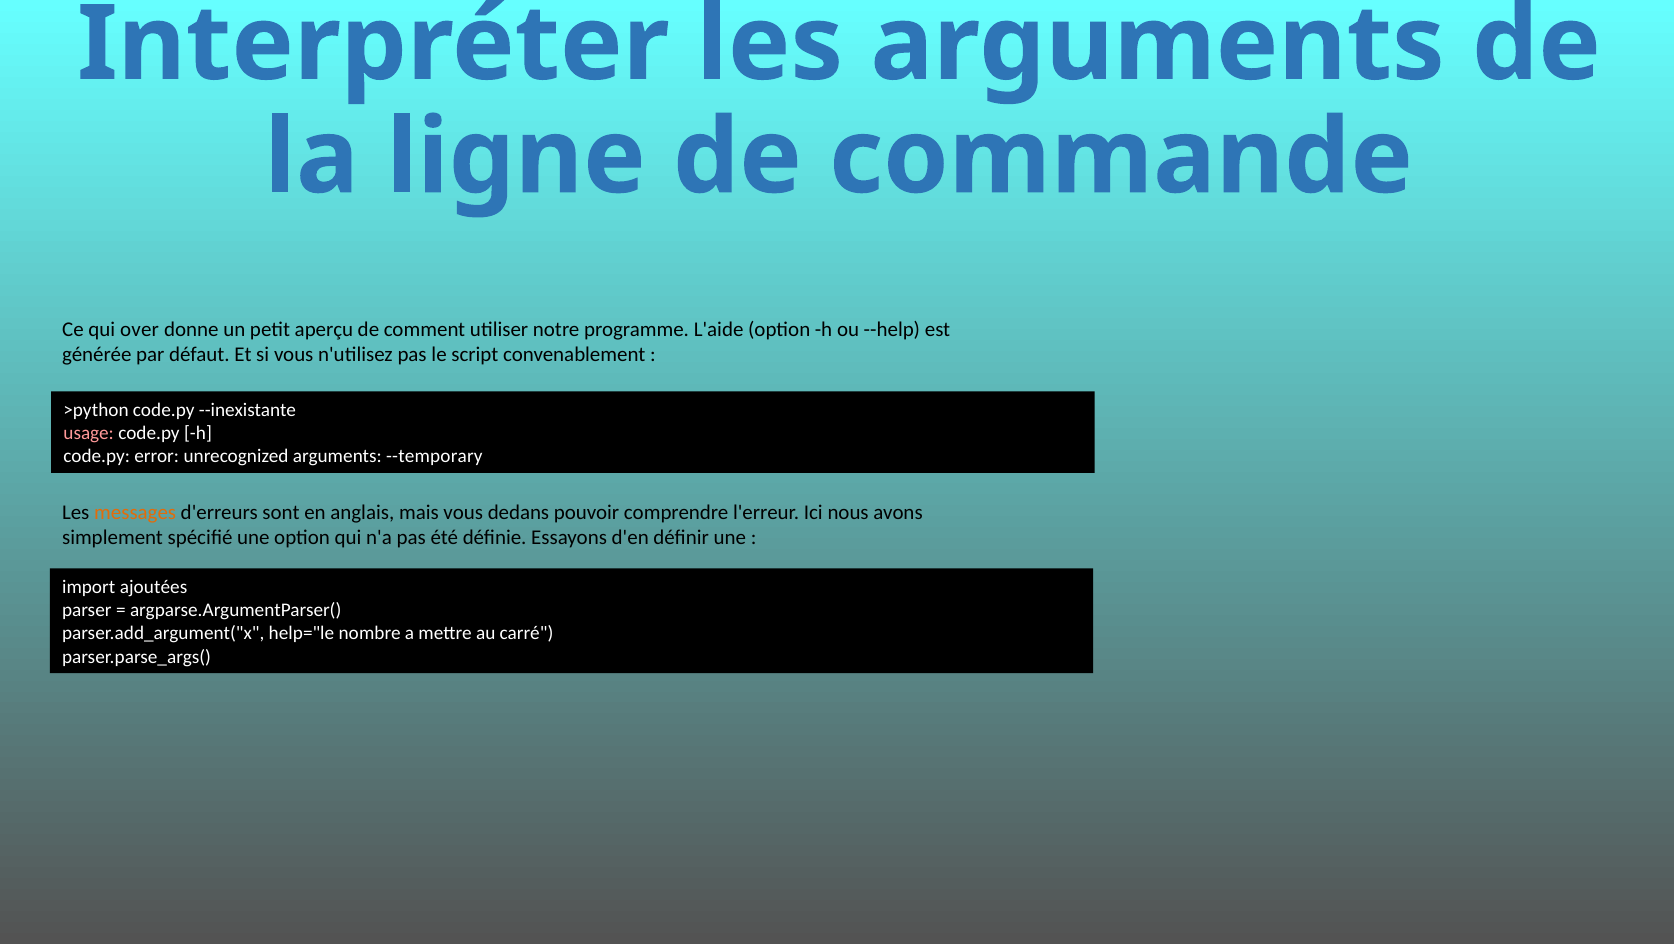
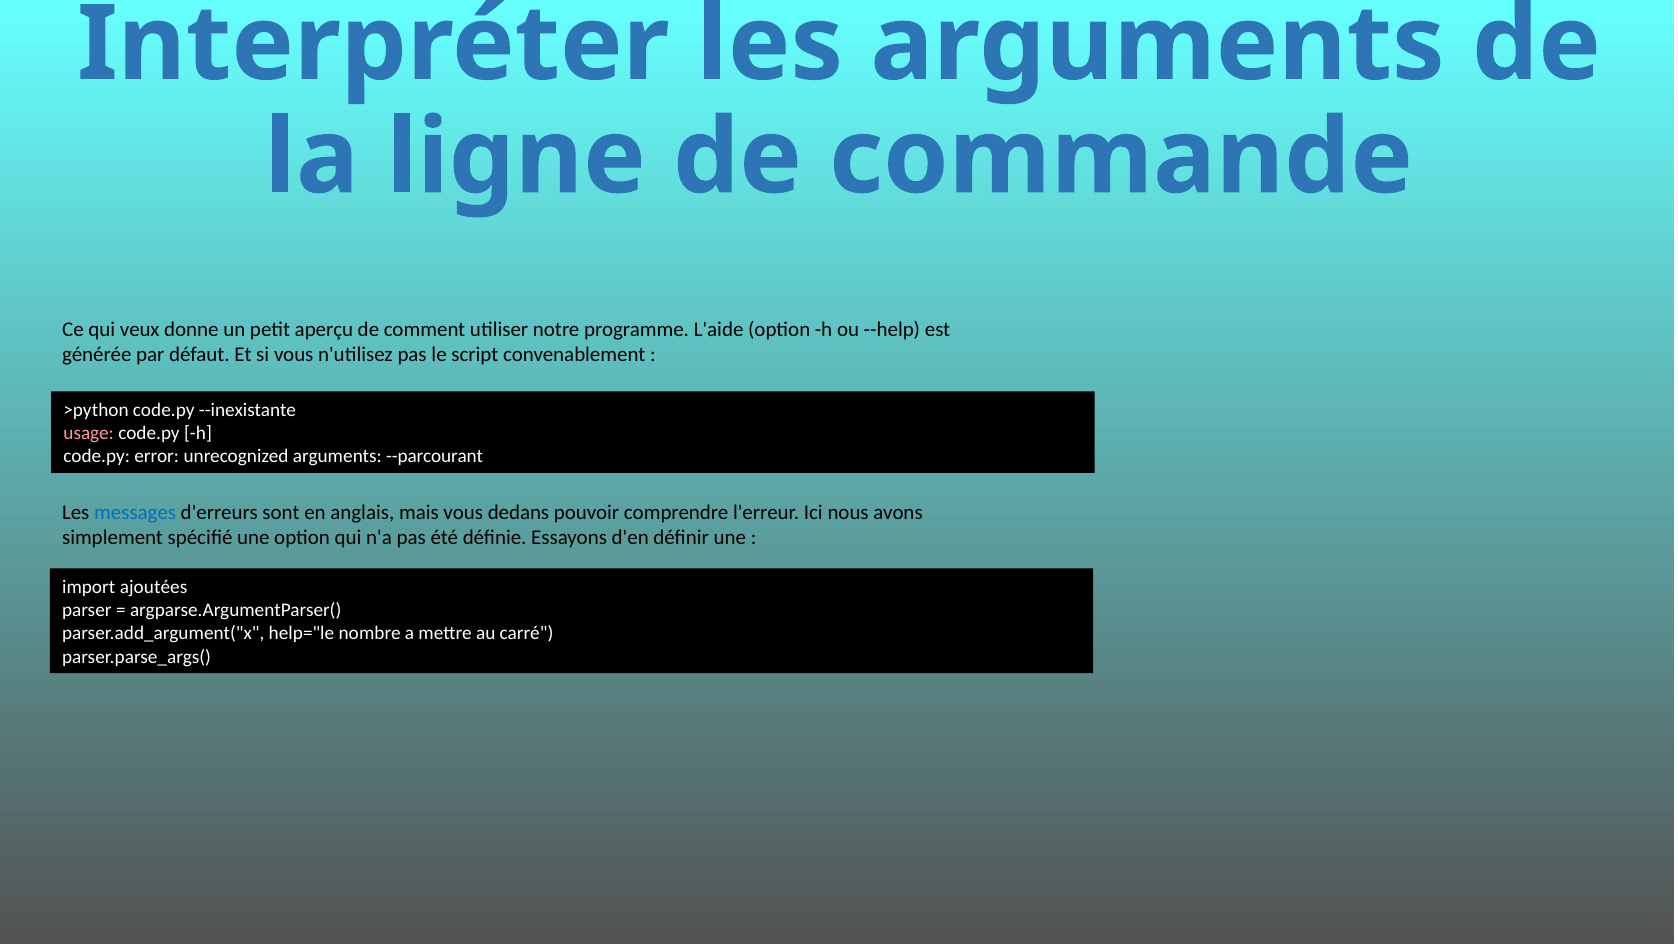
over: over -> veux (140, 329)
--temporary: --temporary -> --parcourant (435, 456)
messages colour: orange -> blue (135, 513)
